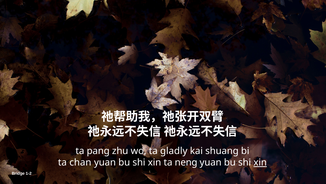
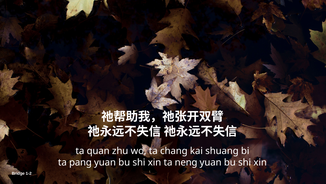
pang: pang -> quan (98, 151)
gladly: gladly -> chang (174, 151)
chan: chan -> pang (80, 162)
xin underline: present -> none (260, 162)
